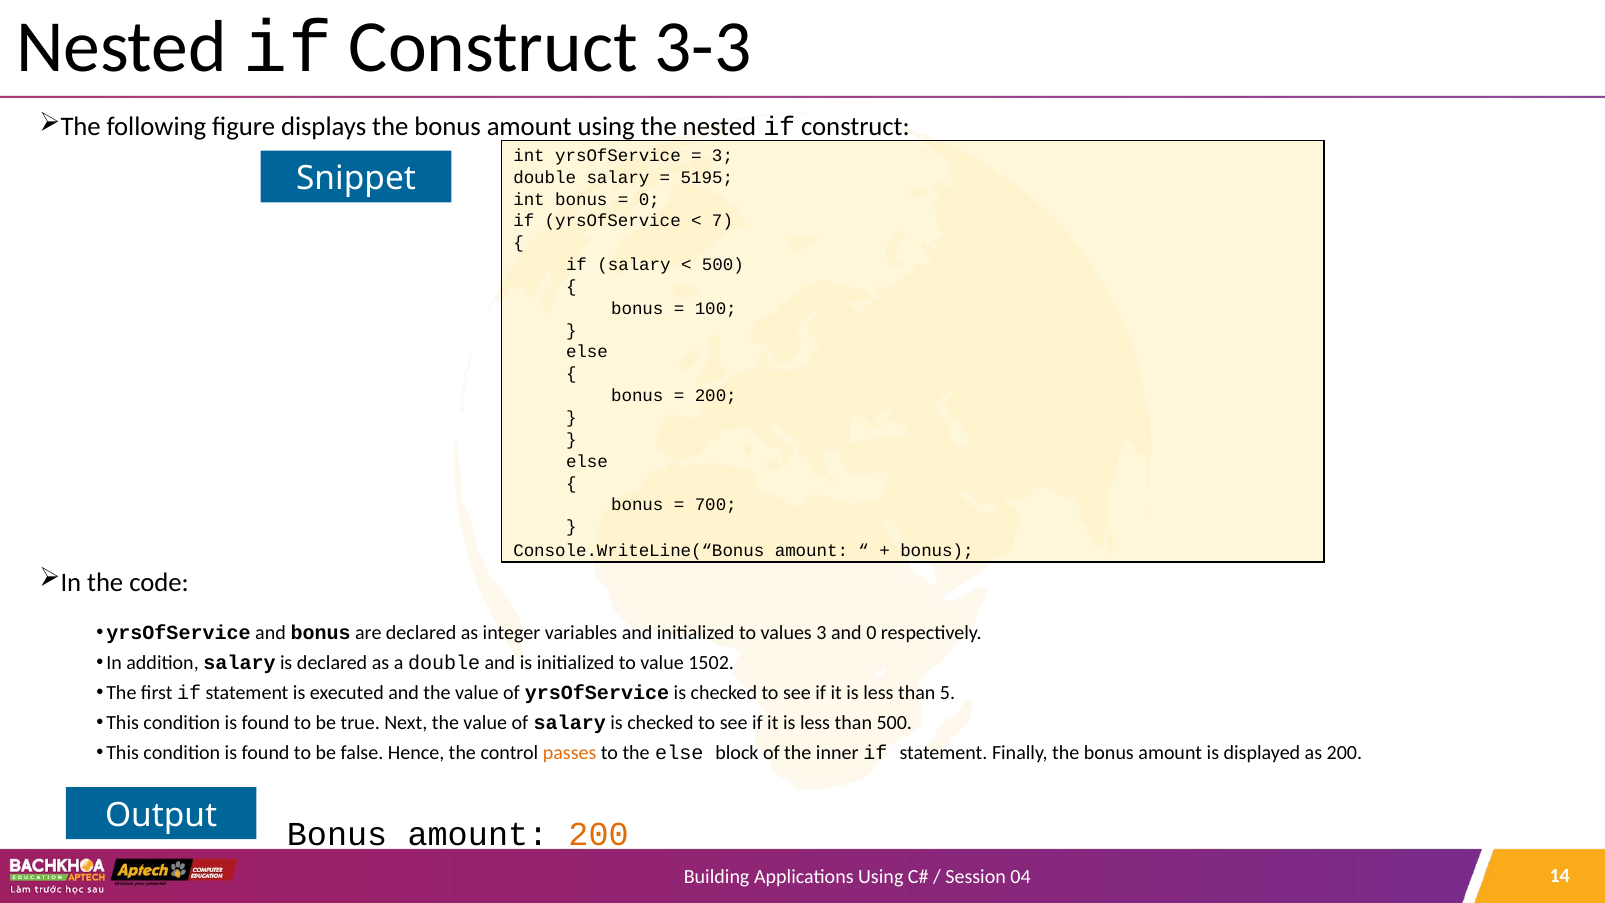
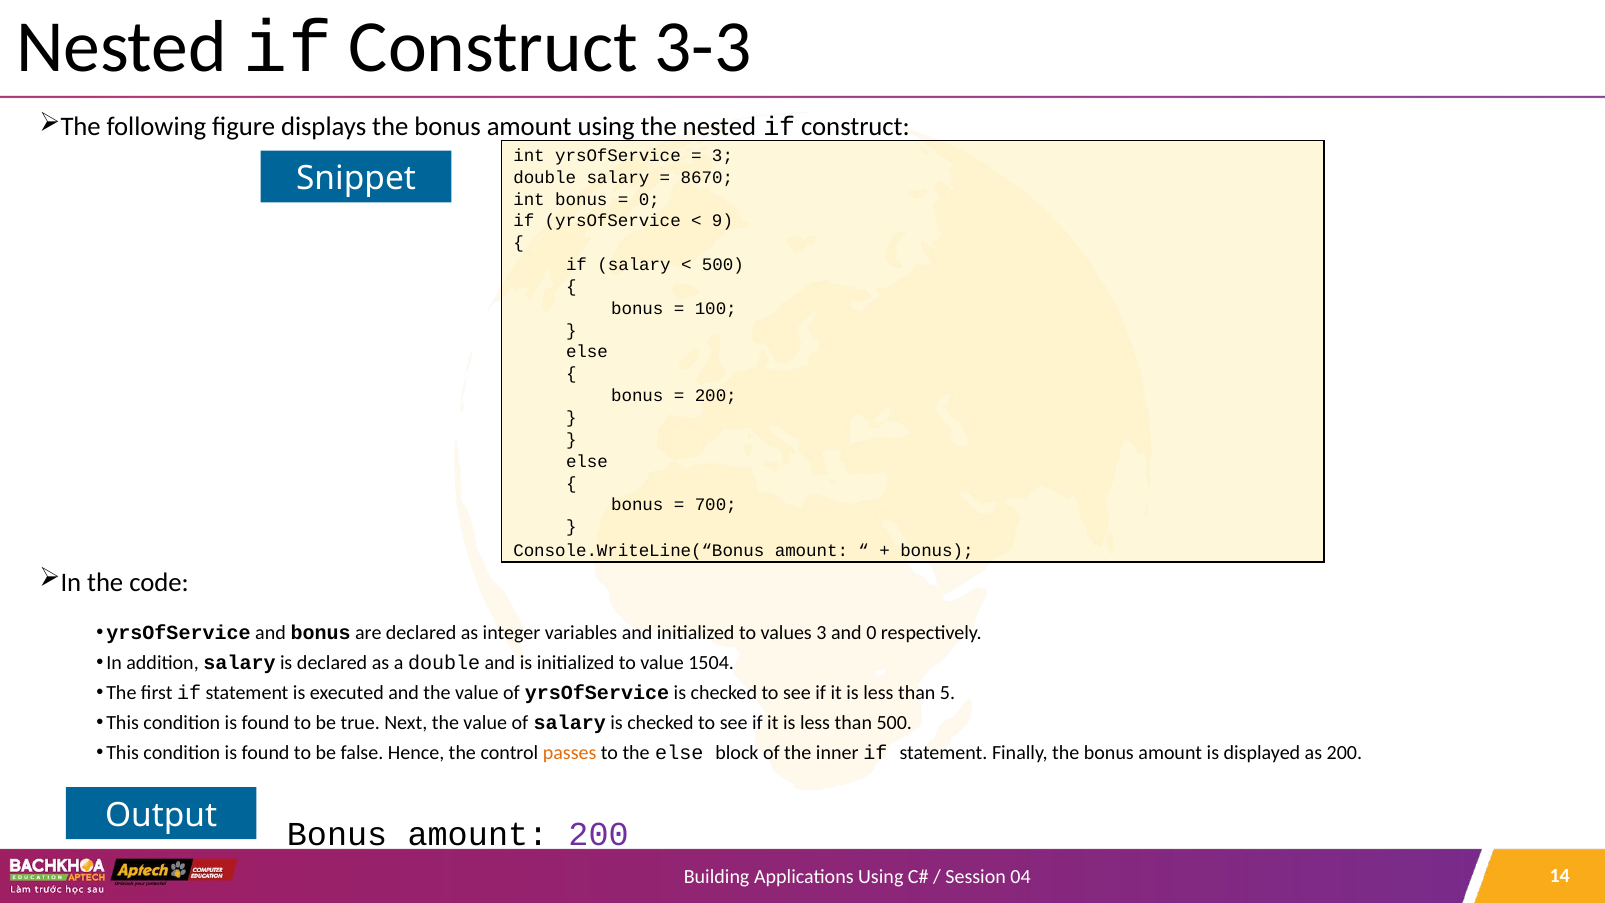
5195: 5195 -> 8670 (707, 177)
7: 7 -> 9 (722, 221)
1502: 1502 -> 1504 (711, 662)
200 colour: orange -> purple (599, 835)
